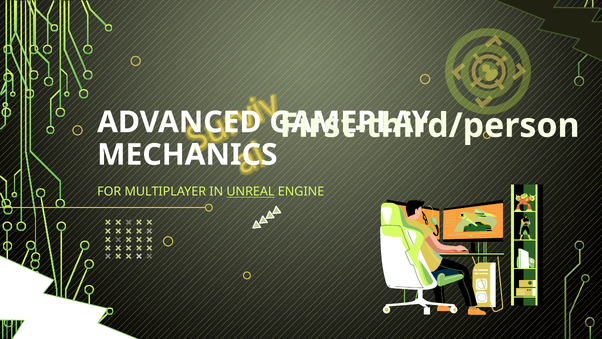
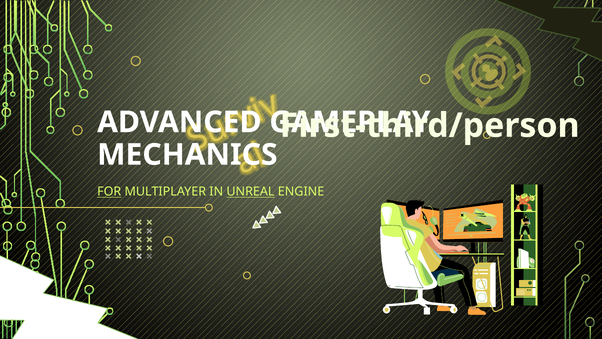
FOR underline: none -> present (109, 192)
